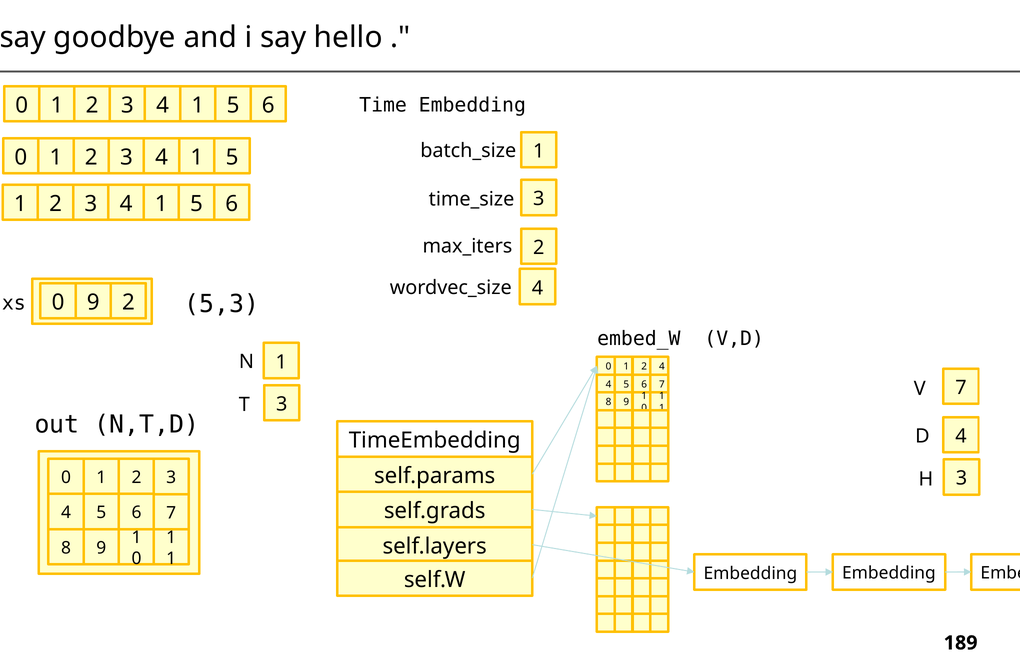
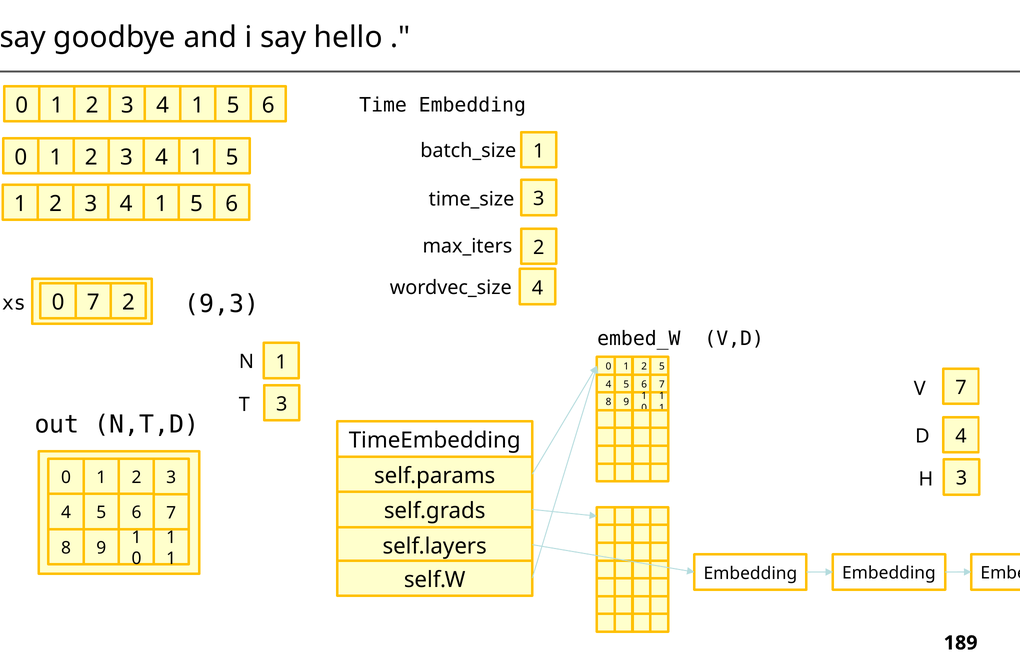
5,3: 5,3 -> 9,3 (222, 304)
0 9: 9 -> 7 (93, 302)
4: 4 -> 5 (662, 366)
